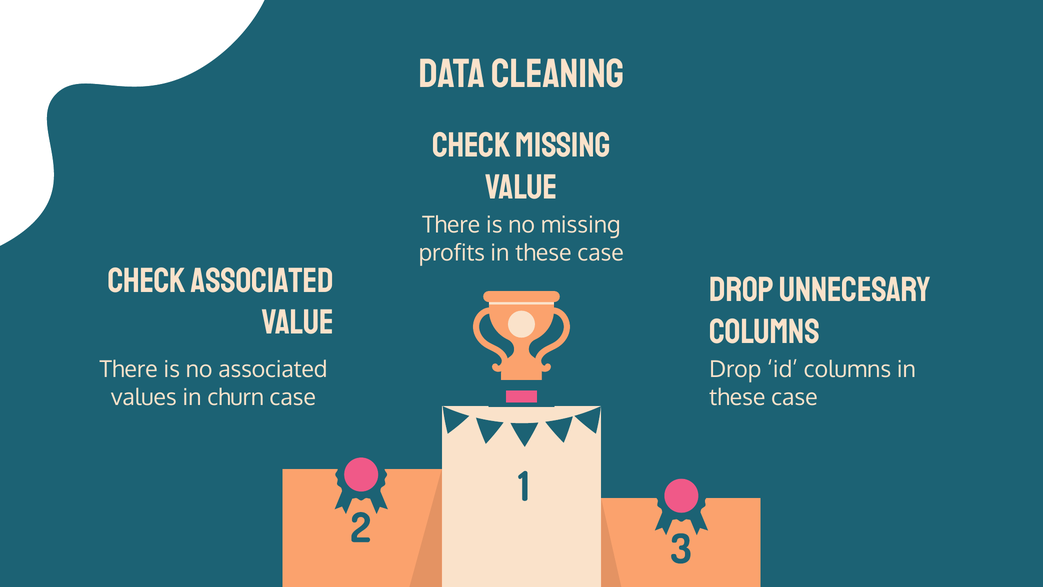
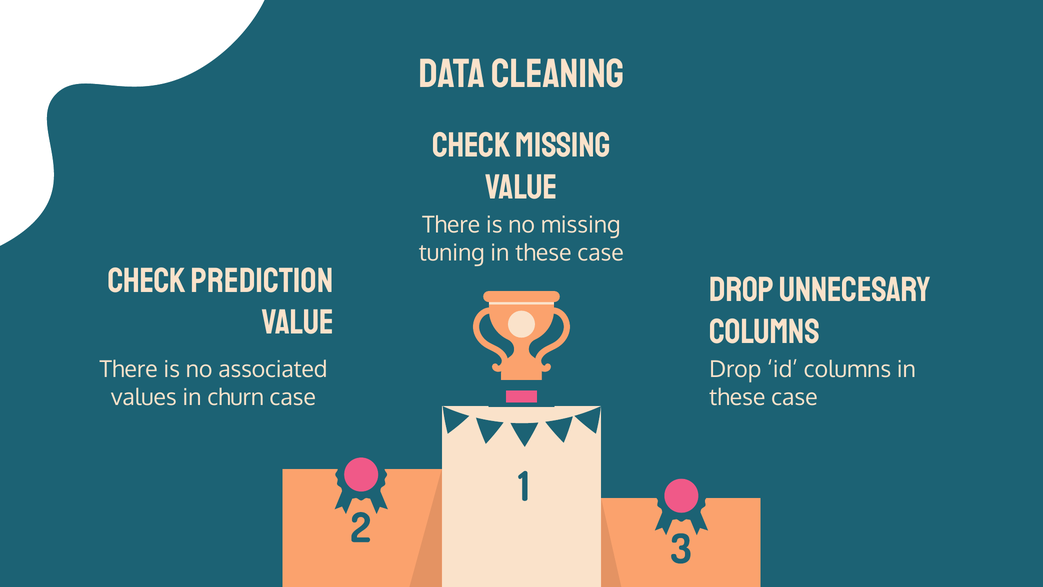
profits: profits -> tuning (452, 253)
Check associated: associated -> prediction (262, 280)
